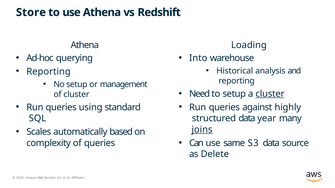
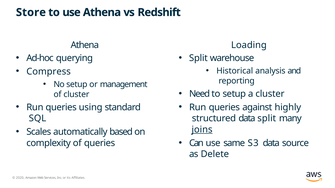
Into: Into -> Split (198, 58)
Reporting: Reporting -> Compress (49, 72)
cluster underline: present -> none (270, 94)
data year: year -> split (267, 119)
